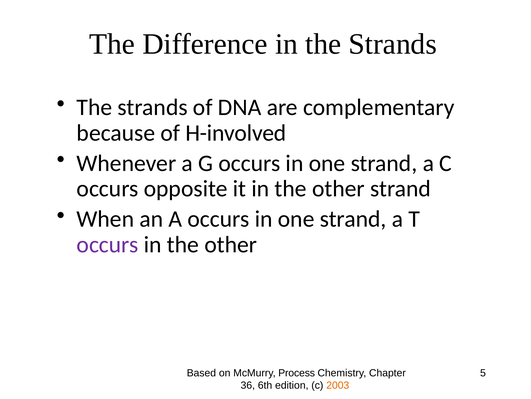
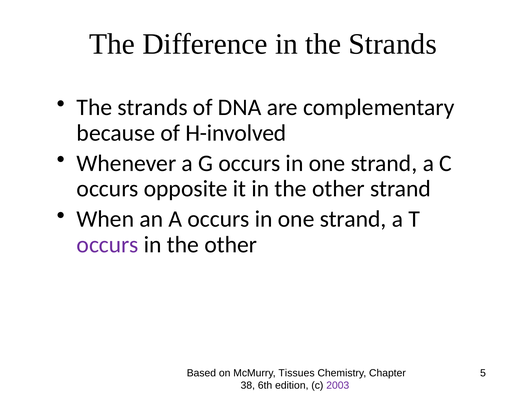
Process: Process -> Tissues (297, 372)
36: 36 -> 38 (248, 385)
2003 colour: orange -> purple (338, 385)
